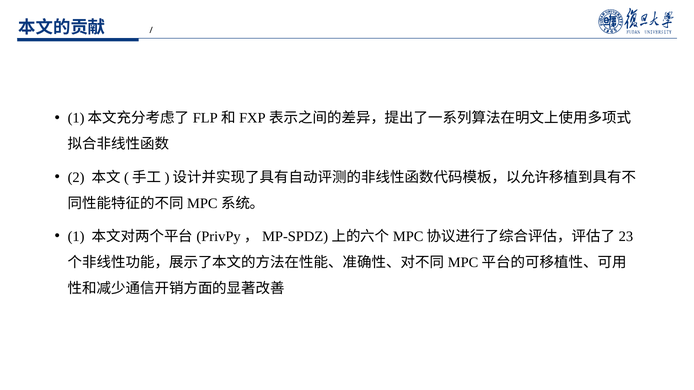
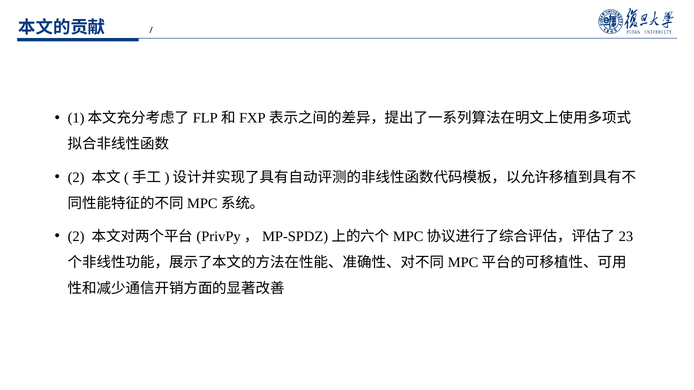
1: 1 -> 2 (76, 237)
